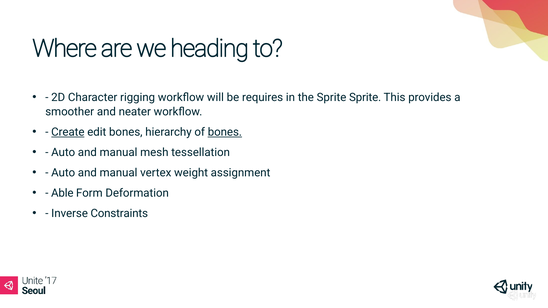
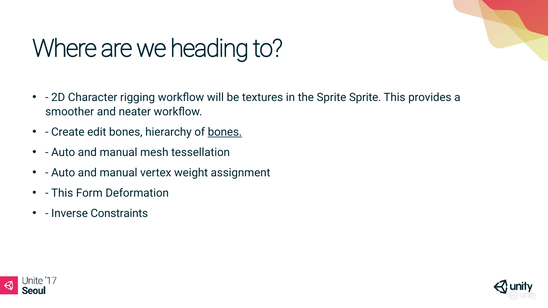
requires: requires -> textures (263, 98)
Create underline: present -> none (68, 132)
Able: Able -> This (62, 193)
